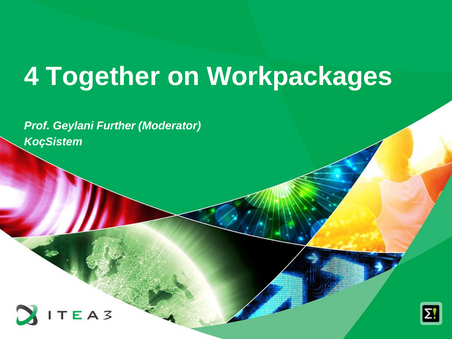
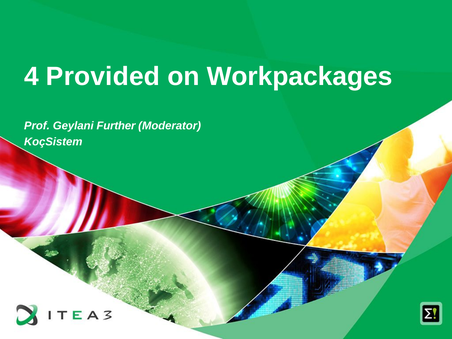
Together: Together -> Provided (103, 76)
